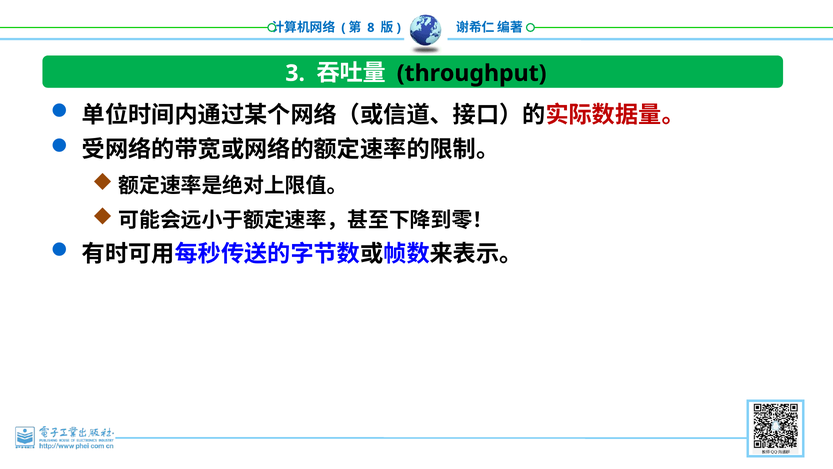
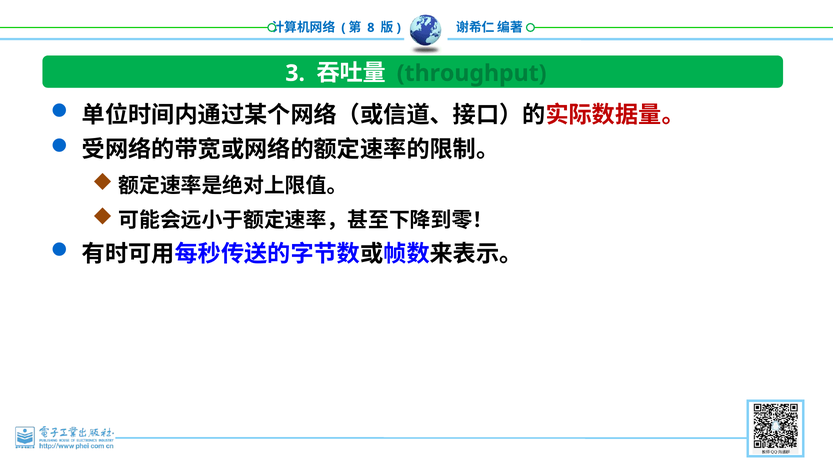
throughput colour: black -> green (472, 73)
